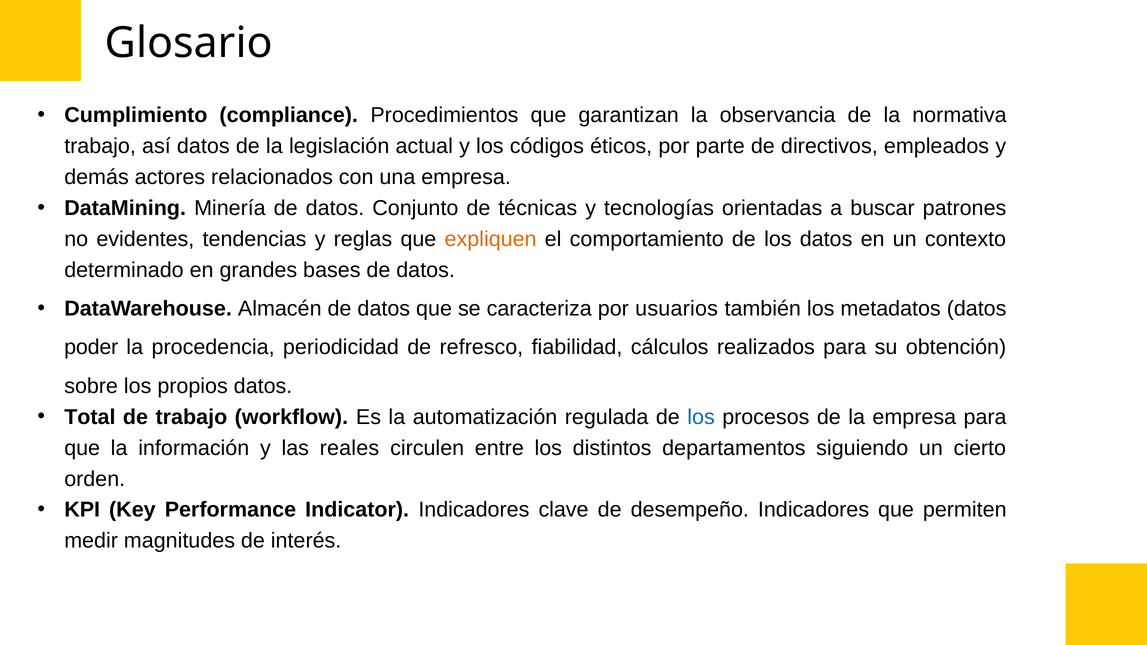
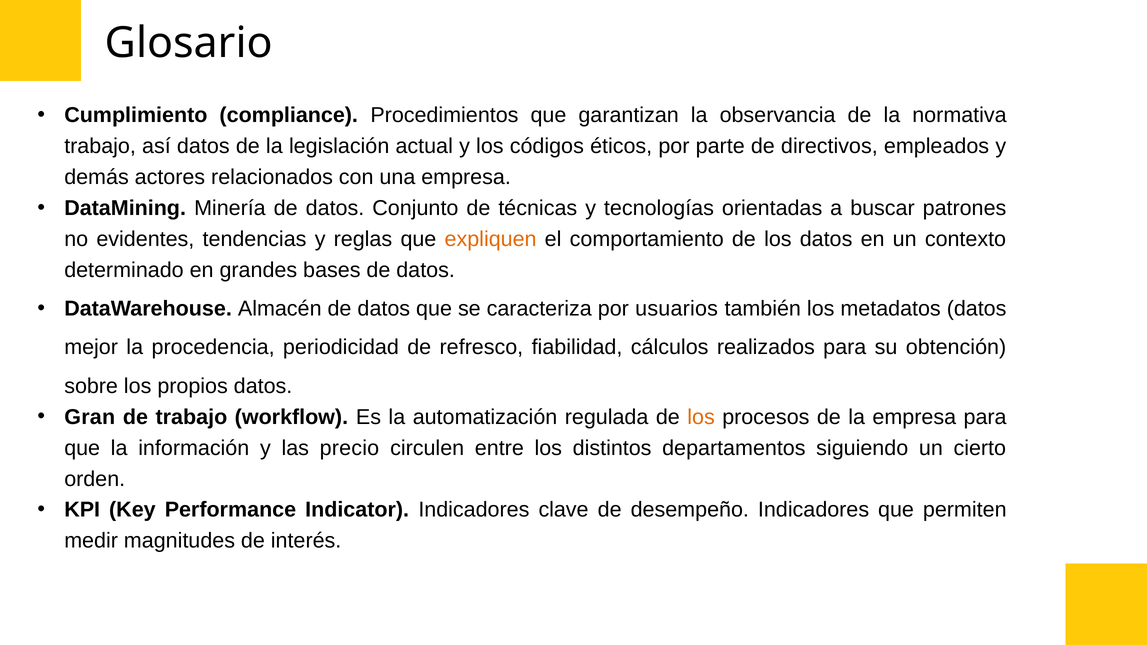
poder: poder -> mejor (91, 347)
Total: Total -> Gran (90, 417)
los colour: blue -> orange (701, 417)
reales: reales -> precio (349, 448)
